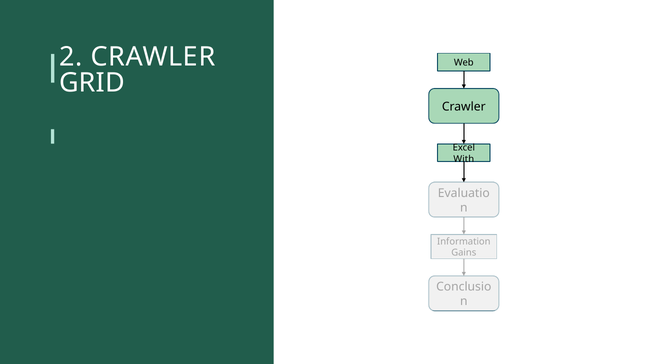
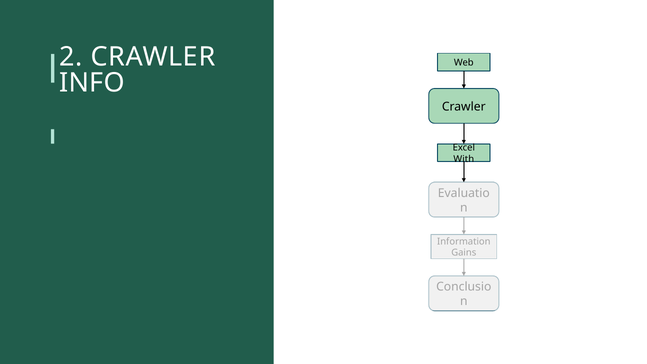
GRID: GRID -> INFO (92, 83)
